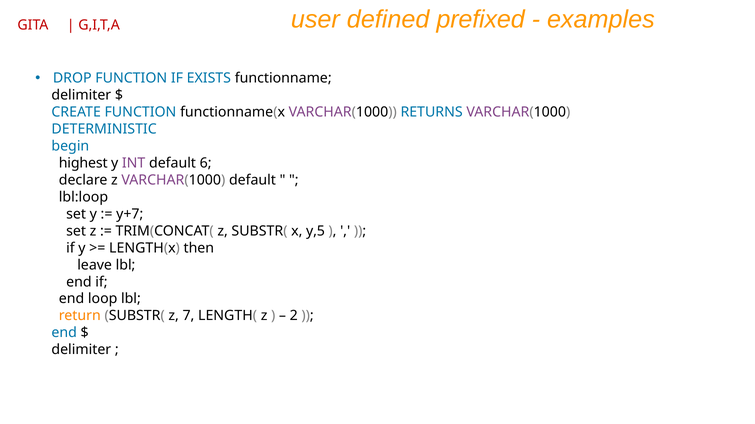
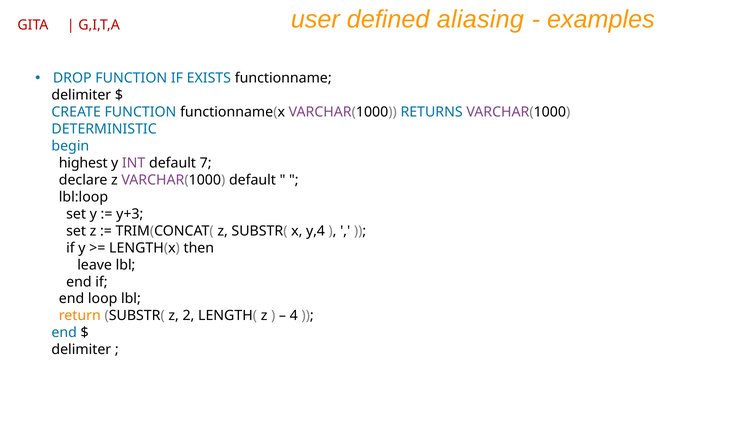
prefixed: prefixed -> aliasing (480, 20)
6: 6 -> 7 (206, 163)
y+7: y+7 -> y+3 (130, 214)
y,5: y,5 -> y,4 (316, 231)
7: 7 -> 2 (188, 316)
2: 2 -> 4 (294, 316)
